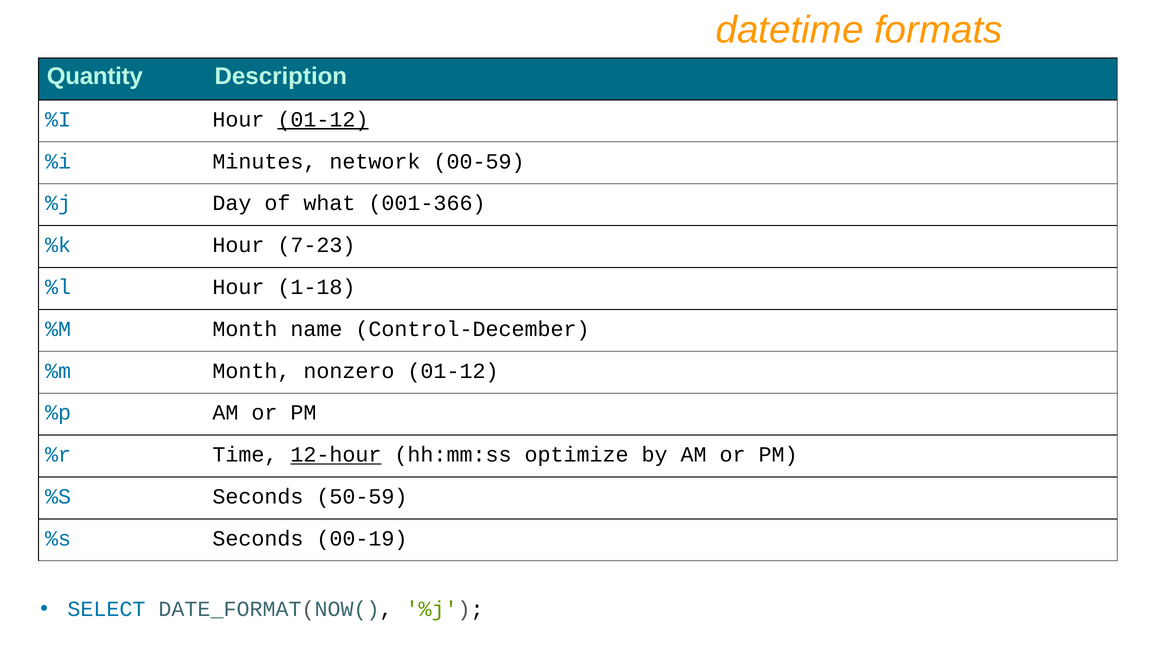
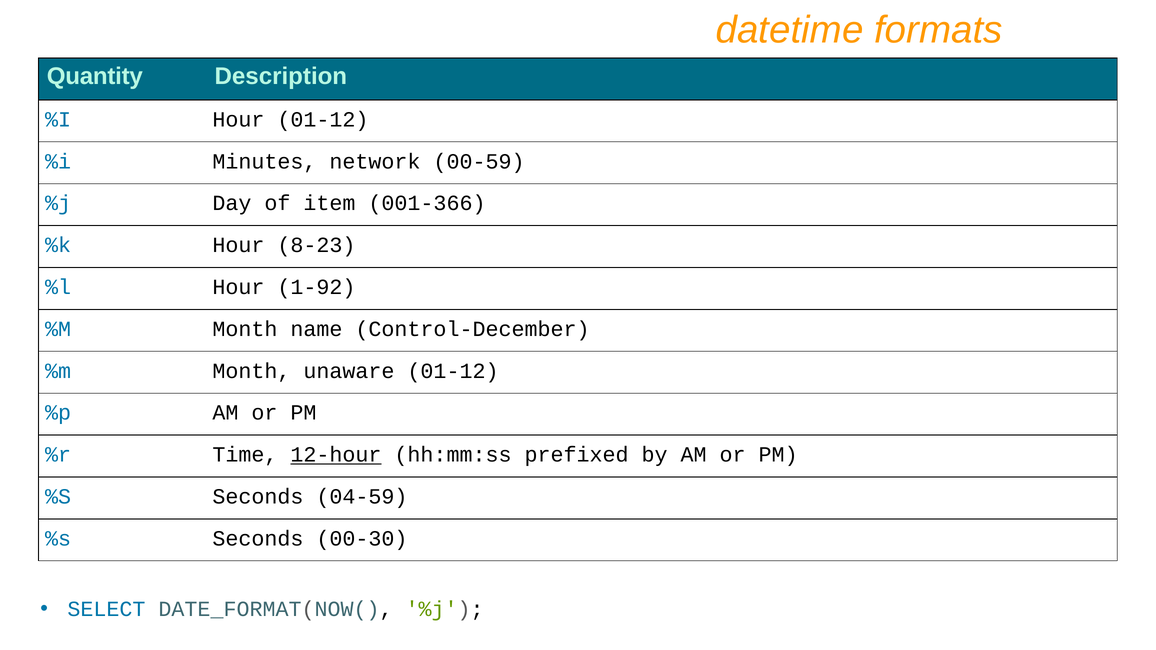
01-12 underline: present -> none (323, 120)
what: what -> item (329, 203)
7-23: 7-23 -> 8-23 (316, 245)
1-18: 1-18 -> 1-92 (316, 287)
nonzero: nonzero -> unaware (349, 371)
optimize: optimize -> prefixed (577, 455)
50-59: 50-59 -> 04-59 (362, 497)
00-19: 00-19 -> 00-30 (362, 539)
